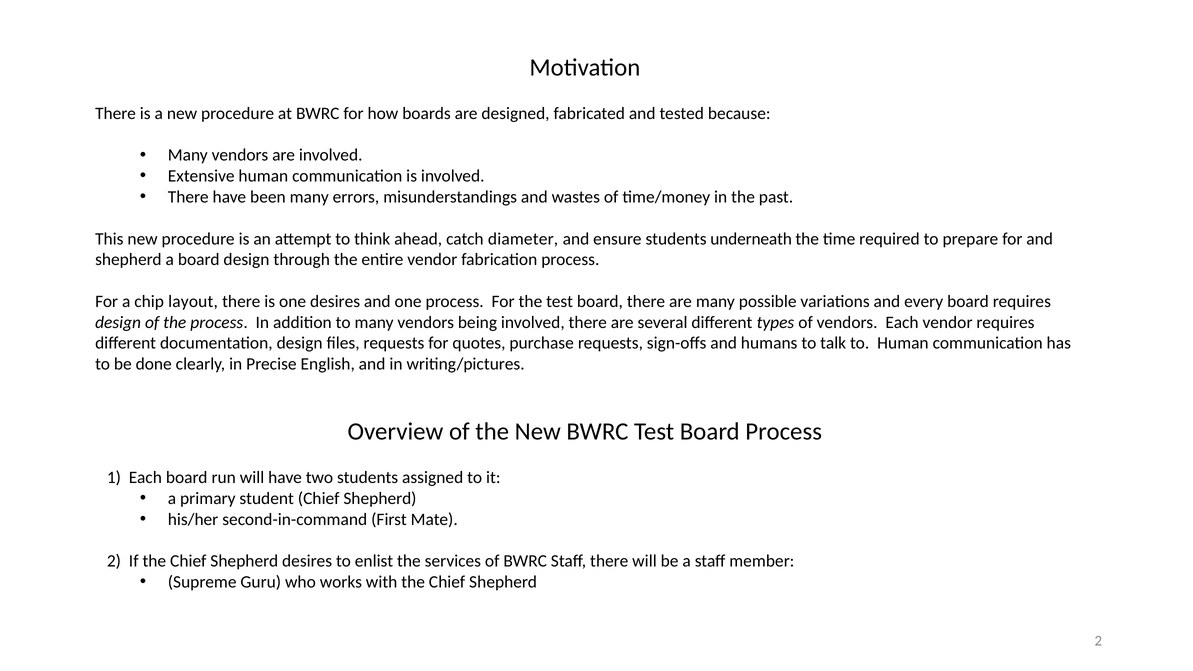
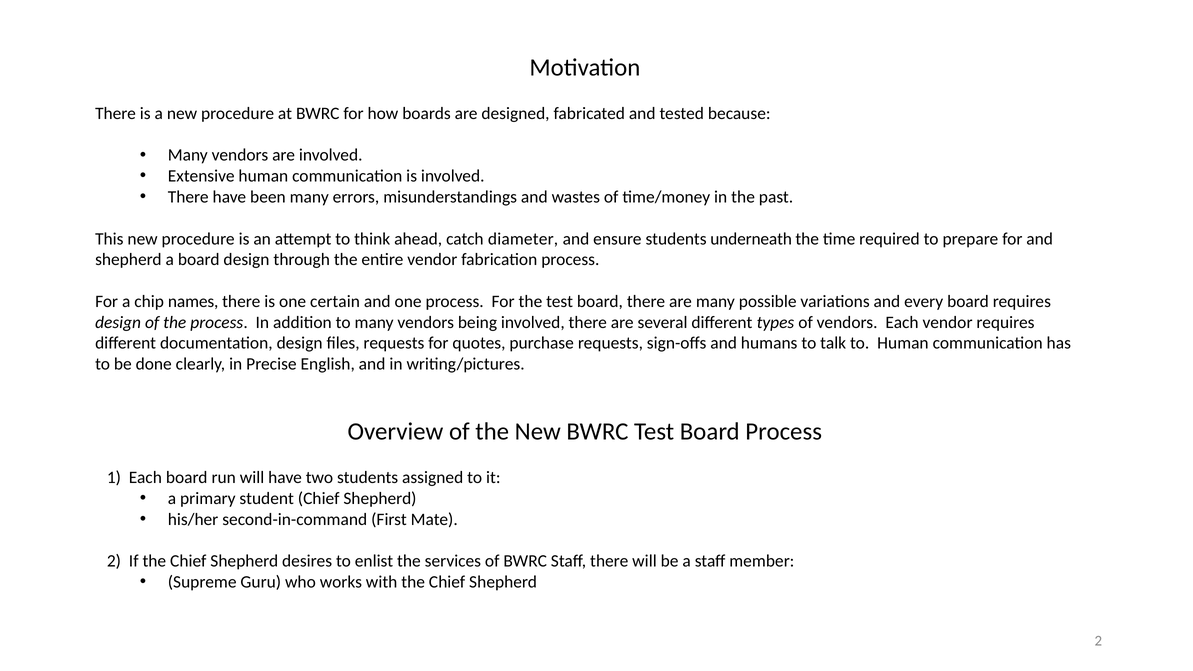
layout: layout -> names (193, 301)
one desires: desires -> certain (335, 301)
